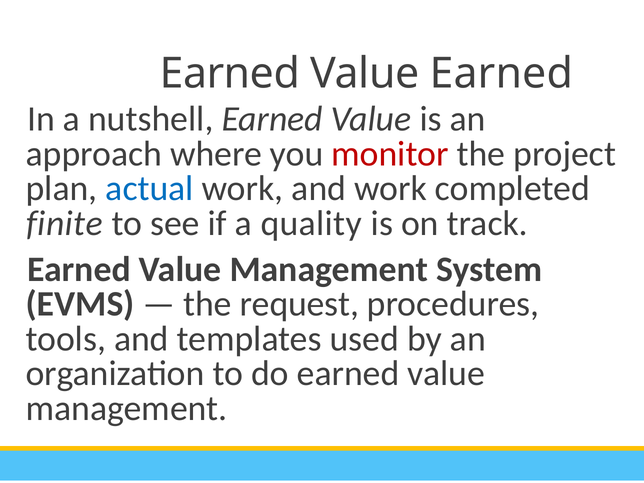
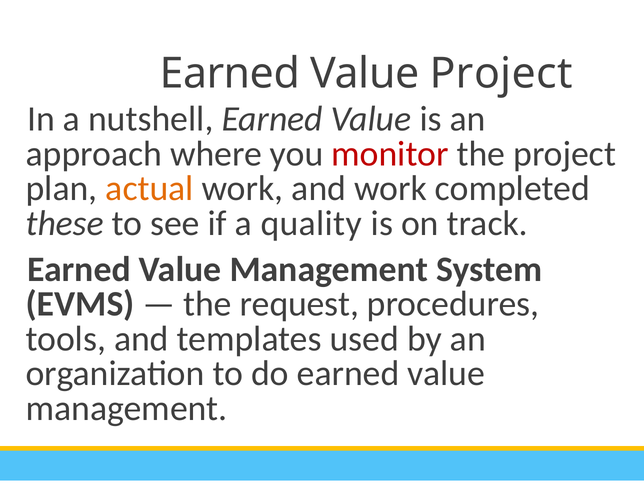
Value Earned: Earned -> Project (501, 74)
actual colour: blue -> orange (150, 189)
finite: finite -> these (65, 223)
